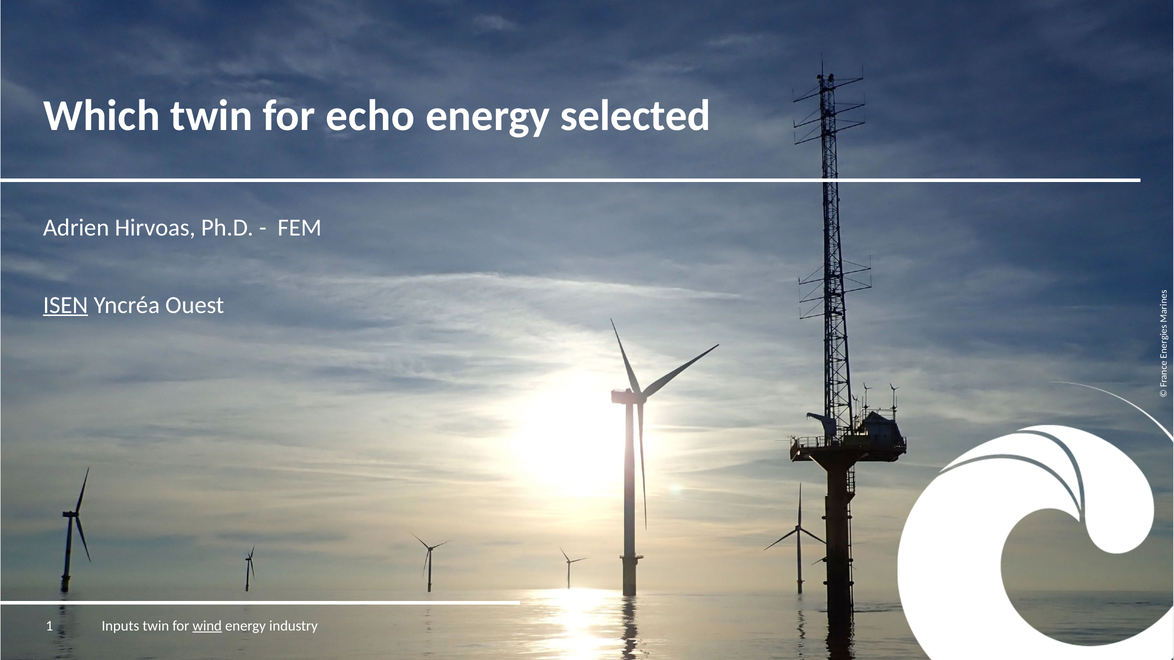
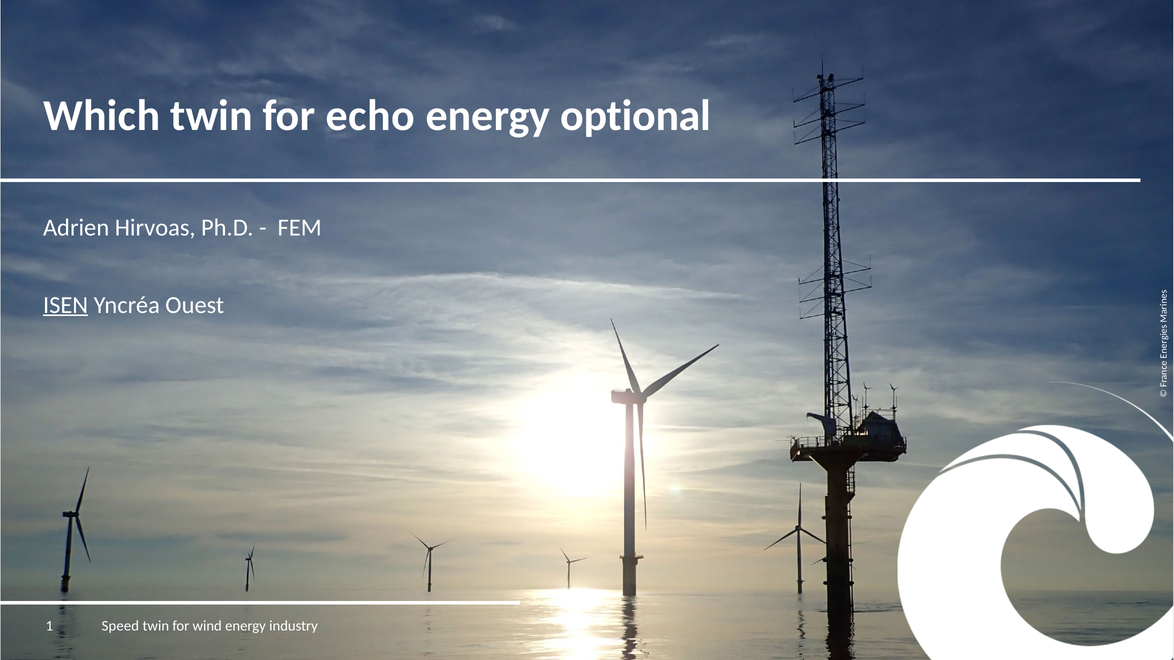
selected: selected -> optional (636, 116)
Inputs: Inputs -> Speed (120, 626)
wind underline: present -> none (207, 626)
